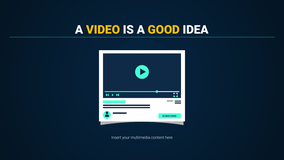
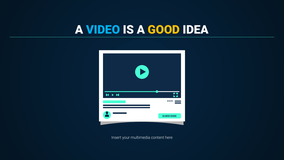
VIDEO colour: yellow -> light blue (103, 30)
